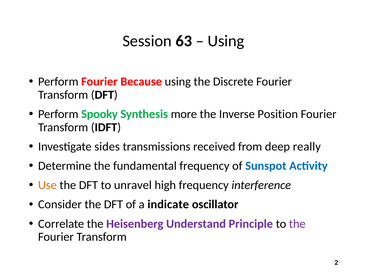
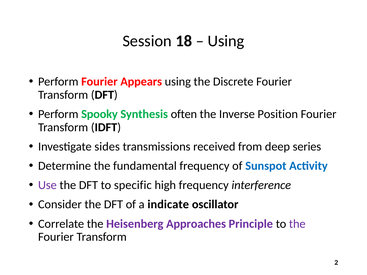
63: 63 -> 18 (184, 41)
Because: Because -> Appears (141, 82)
more: more -> often (184, 114)
really: really -> series (307, 147)
Use colour: orange -> purple (47, 185)
unravel: unravel -> specific (133, 185)
Understand: Understand -> Approaches (196, 224)
